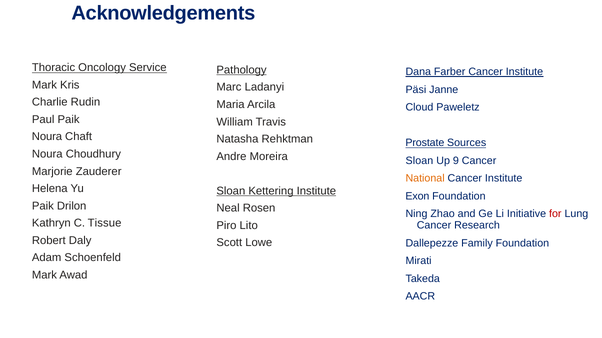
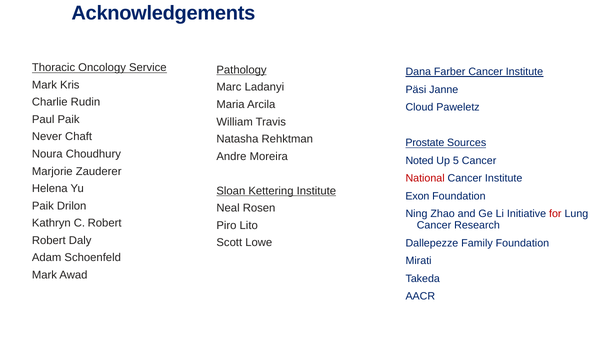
Noura: Noura -> Never (47, 137)
Sloan: Sloan -> Noted (420, 161)
9: 9 -> 5 (456, 161)
National colour: orange -> red (425, 179)
C Tissue: Tissue -> Robert (105, 224)
